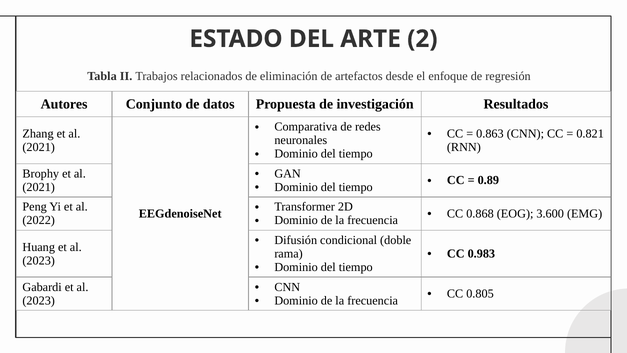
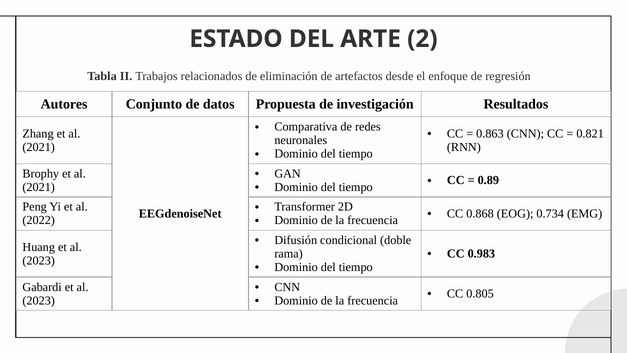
3.600: 3.600 -> 0.734 (550, 214)
